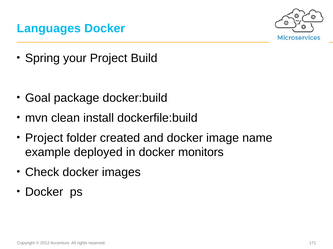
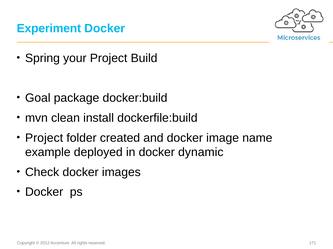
Languages: Languages -> Experiment (49, 28)
monitors: monitors -> dynamic (201, 153)
